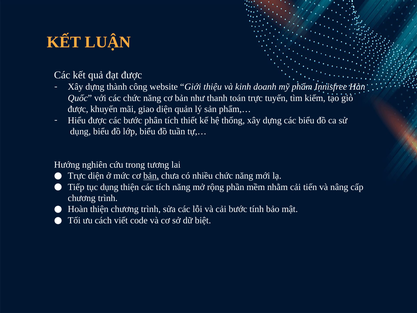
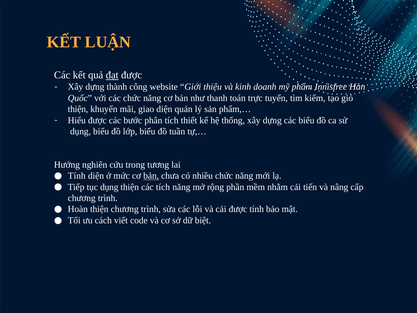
đạt underline: none -> present (112, 75)
được: được -> thiện (78, 109)
Trực: Trực -> Tính (77, 176)
cải bước: bước -> được (238, 209)
